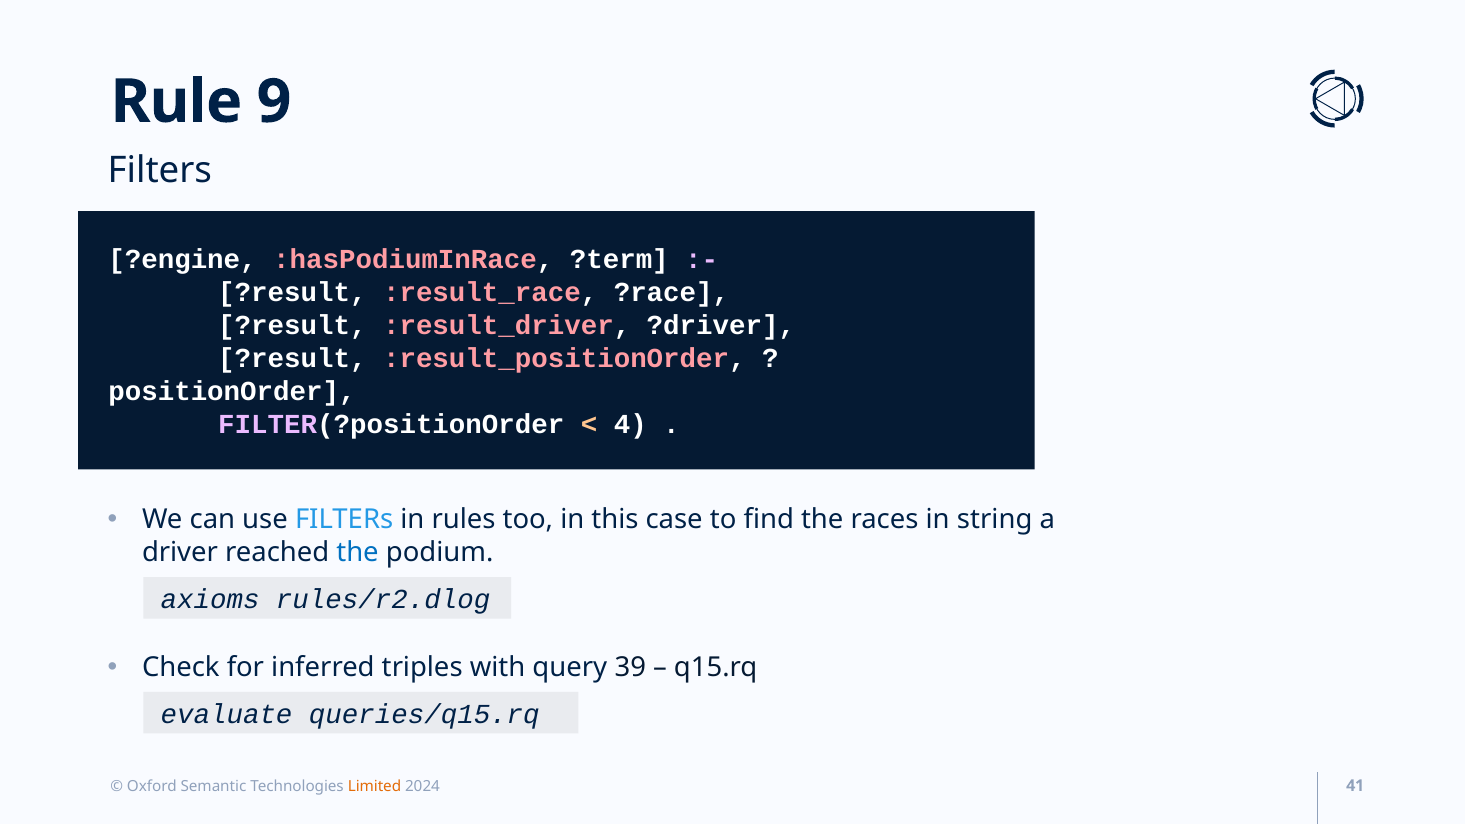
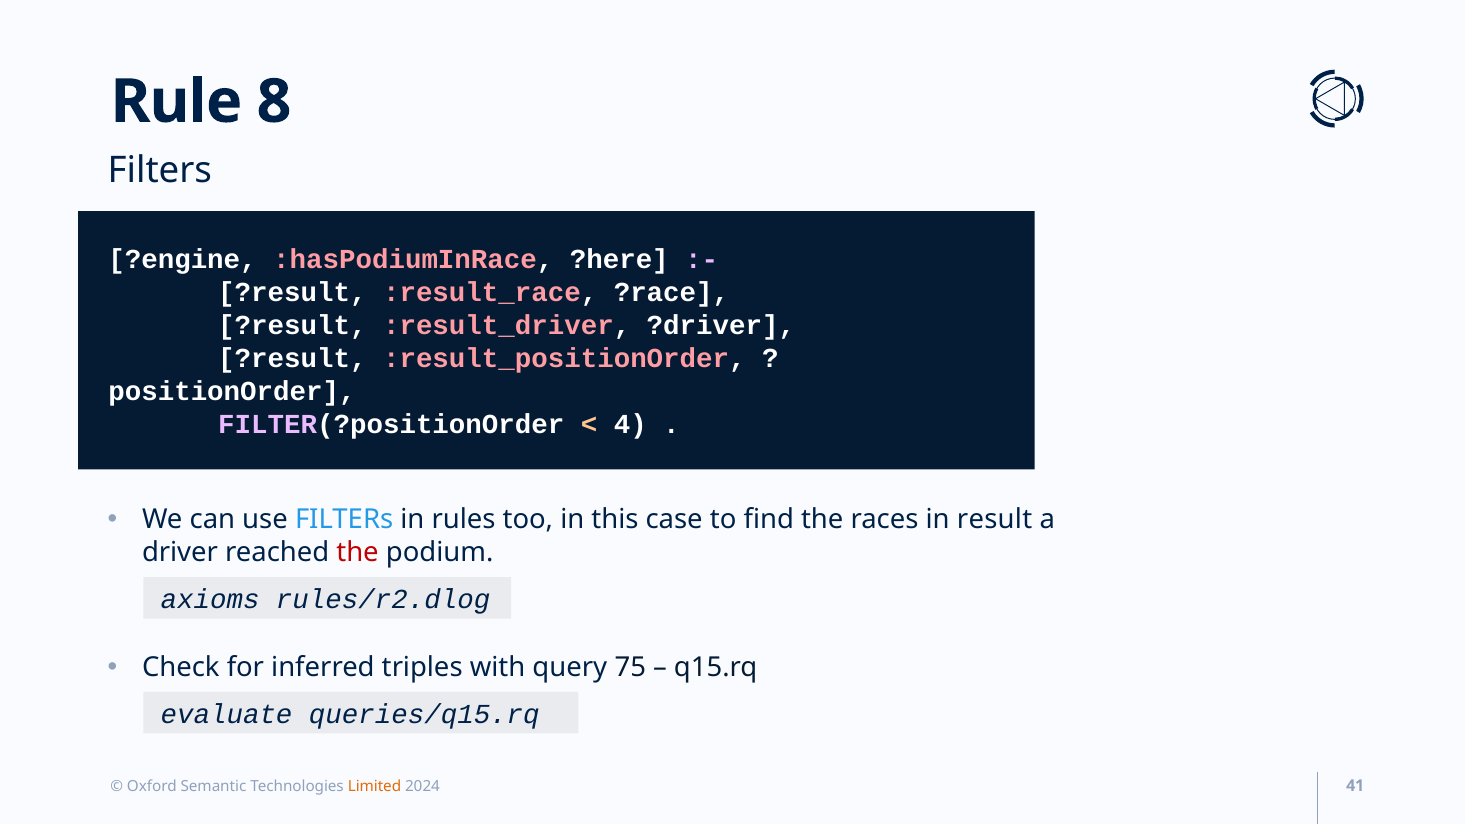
9: 9 -> 8 (274, 102)
?term: ?term -> ?here (619, 260)
string: string -> result (995, 520)
the colour: blue -> red (358, 553)
39: 39 -> 75 (630, 668)
